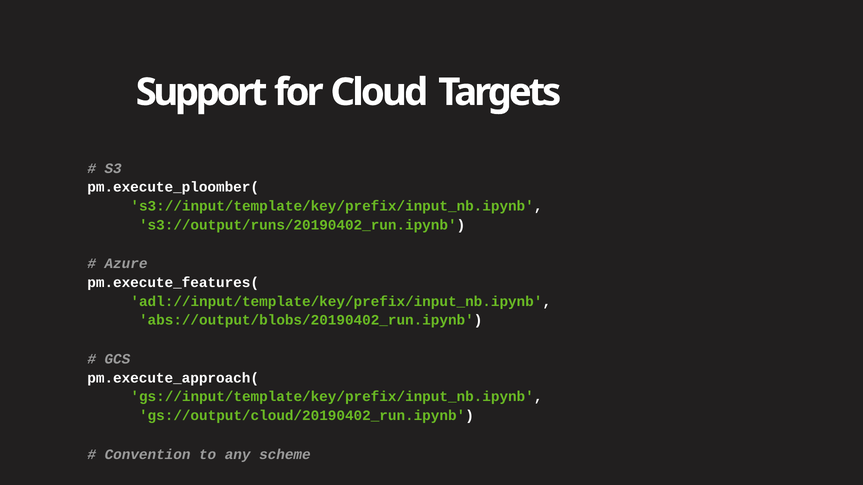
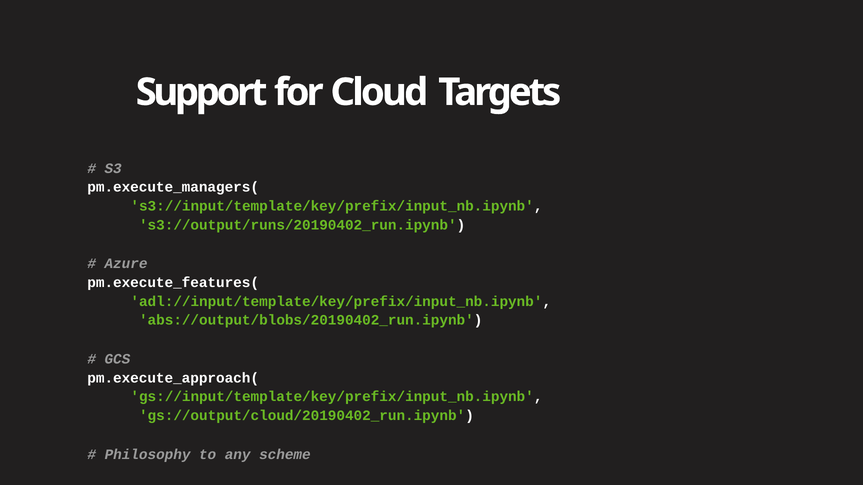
pm.execute_ploomber(: pm.execute_ploomber( -> pm.execute_managers( (173, 187)
Convention: Convention -> Philosophy (148, 455)
